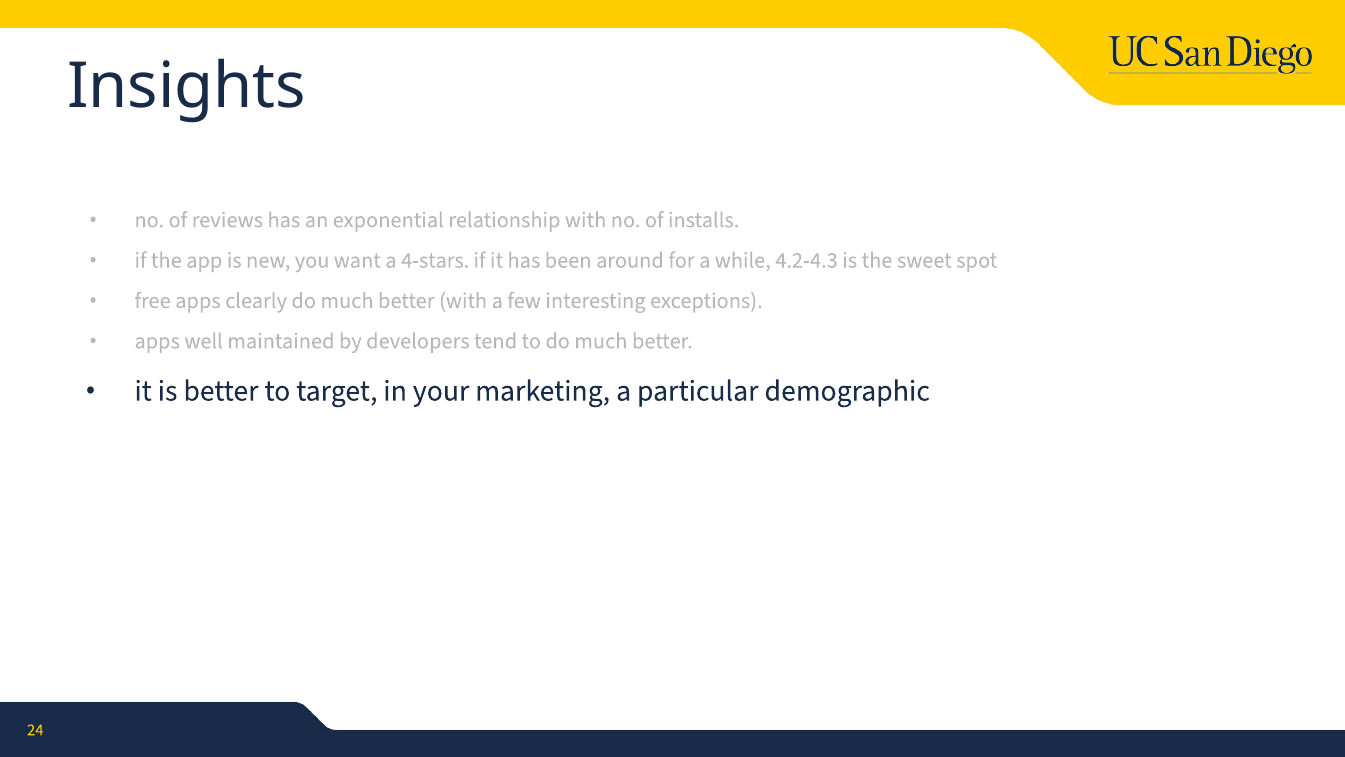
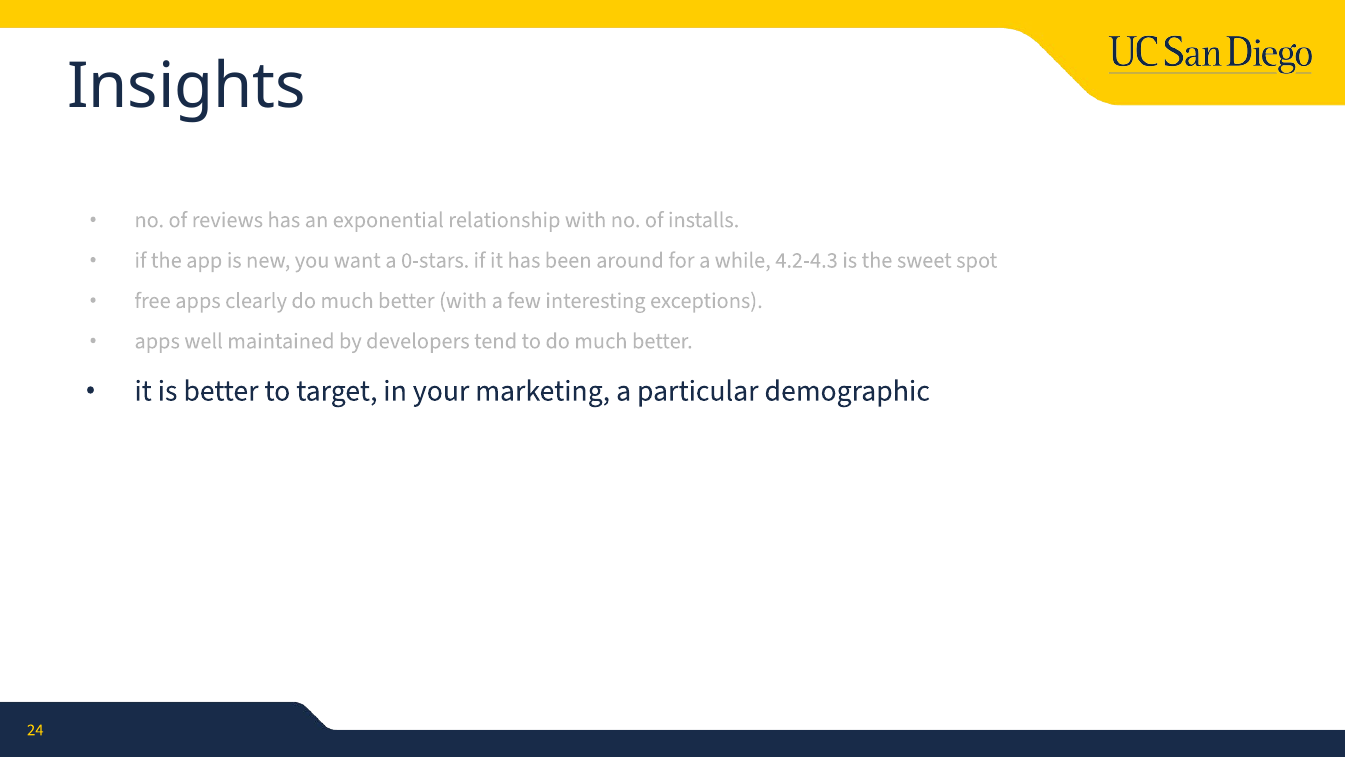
4-stars: 4-stars -> 0-stars (435, 260)
